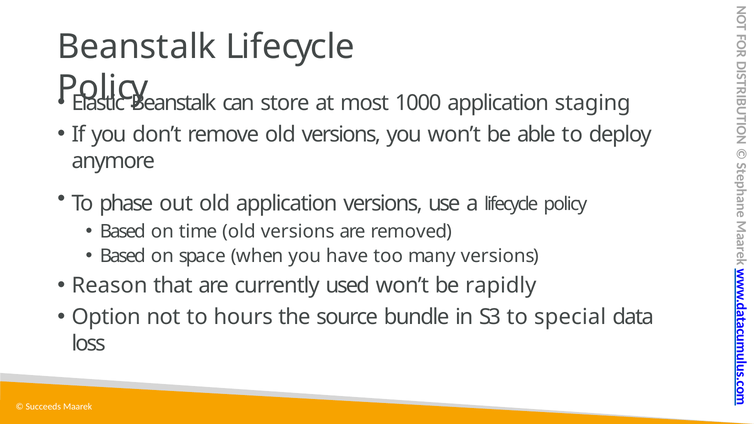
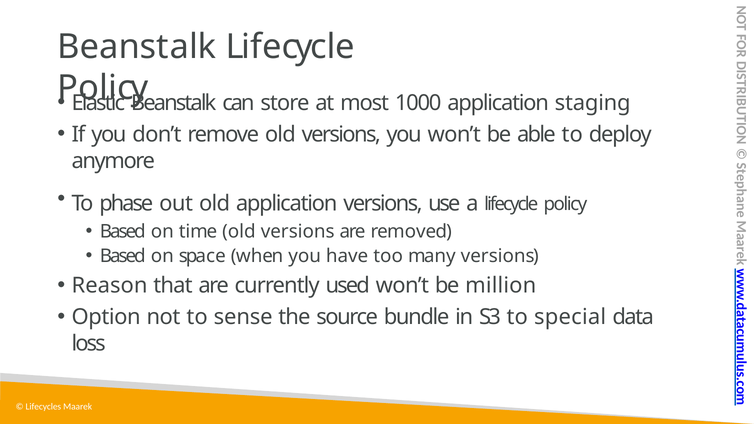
rapidly: rapidly -> million (501, 286)
hours: hours -> sense (243, 317)
Succeeds: Succeeds -> Lifecycles (43, 407)
